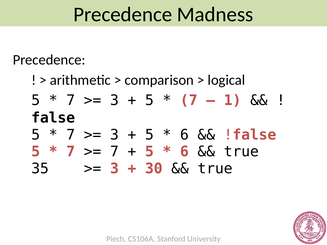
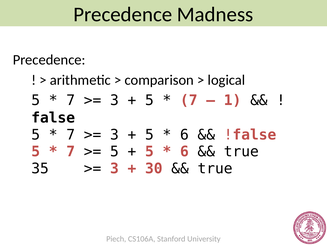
7: 7 -> 5 (114, 152)
